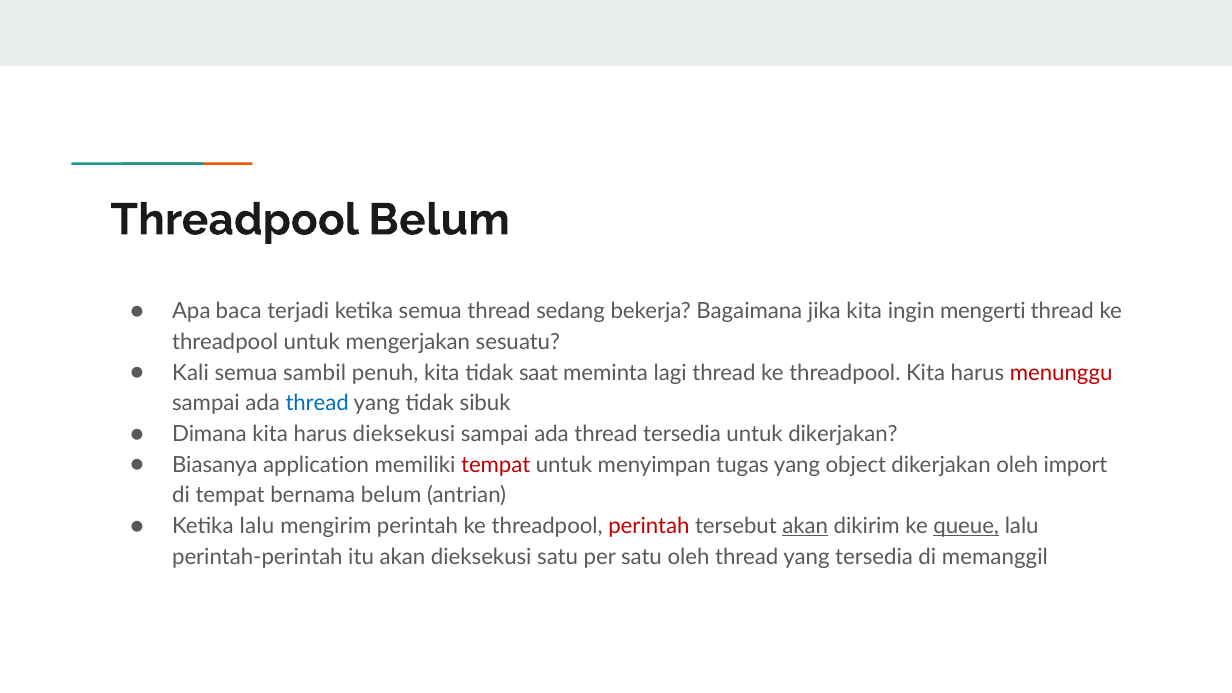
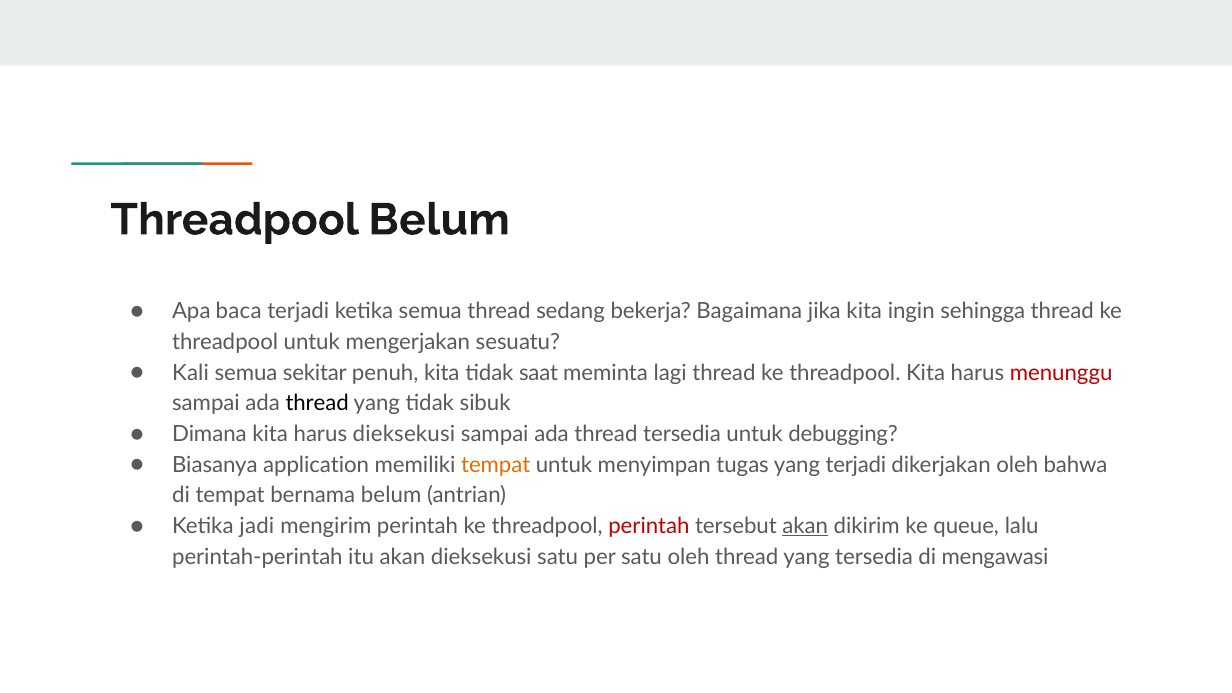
mengerti: mengerti -> sehingga (983, 311)
sambil: sambil -> sekitar (315, 373)
thread colour: blue -> black (317, 403)
untuk dikerjakan: dikerjakan -> debugging (843, 434)
tempat colour: red -> orange (496, 465)
yang object: object -> terjadi (856, 465)
import: import -> bahwa (1076, 465)
Ketika lalu: lalu -> jadi (257, 526)
queue underline: present -> none (966, 526)
memanggil: memanggil -> mengawasi (995, 557)
